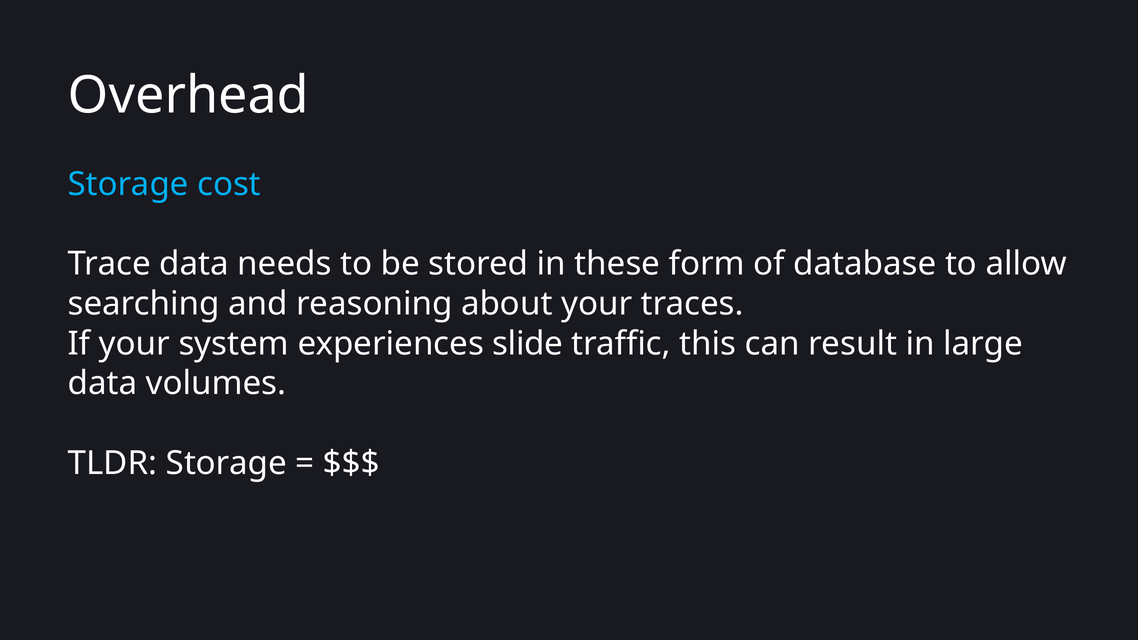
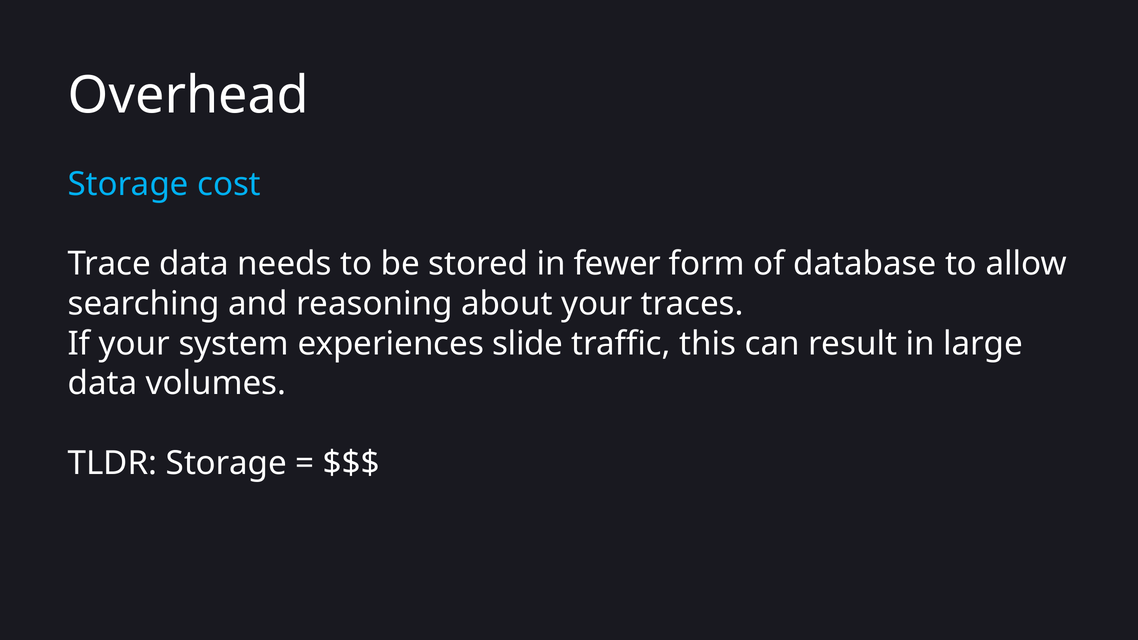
these: these -> fewer (617, 264)
